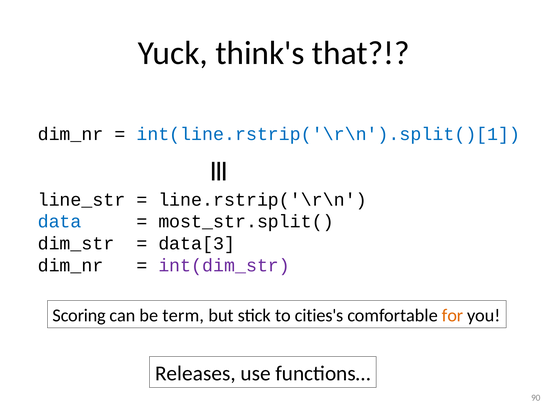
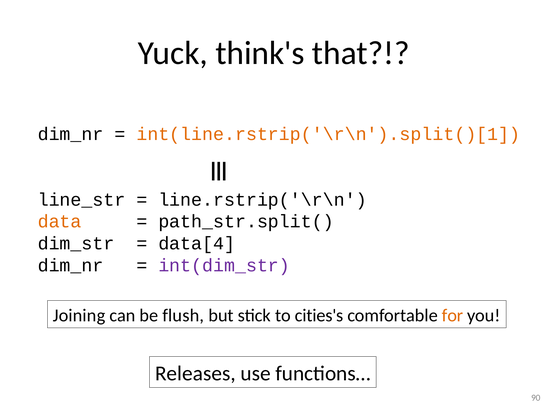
int(line.rstrip('\r\n').split()[1 colour: blue -> orange (328, 134)
data colour: blue -> orange (60, 222)
most_str.split(: most_str.split( -> path_str.split( (246, 222)
data[3: data[3 -> data[4 (197, 244)
Scoring: Scoring -> Joining (79, 315)
term: term -> flush (183, 315)
